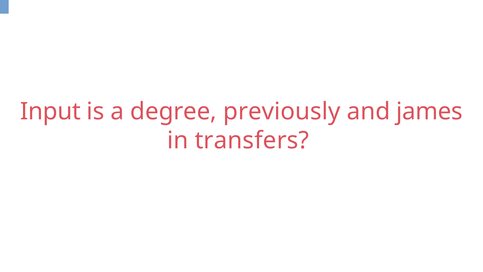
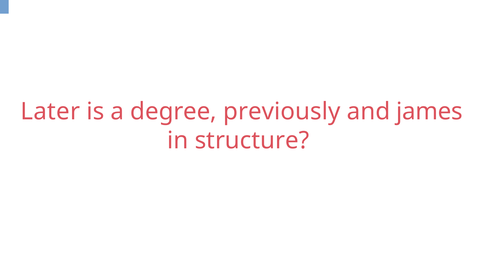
Input: Input -> Later (50, 112)
transfers: transfers -> structure (252, 141)
